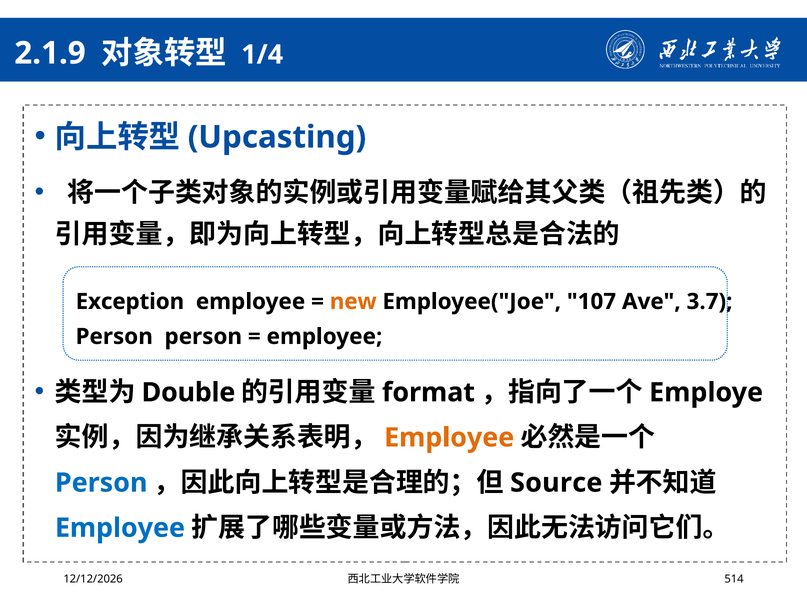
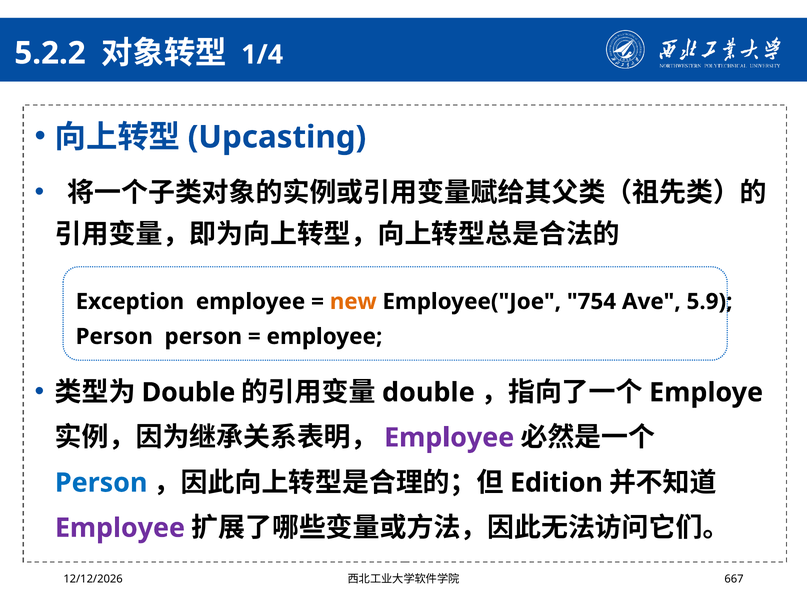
2.1.9: 2.1.9 -> 5.2.2 (50, 53)
107: 107 -> 754 (591, 302)
3.7: 3.7 -> 5.9 (710, 302)
format: format -> double (428, 393)
Employee colour: orange -> purple (449, 438)
Source: Source -> Edition (556, 483)
Employee colour: blue -> purple (120, 528)
514: 514 -> 667 (734, 579)
